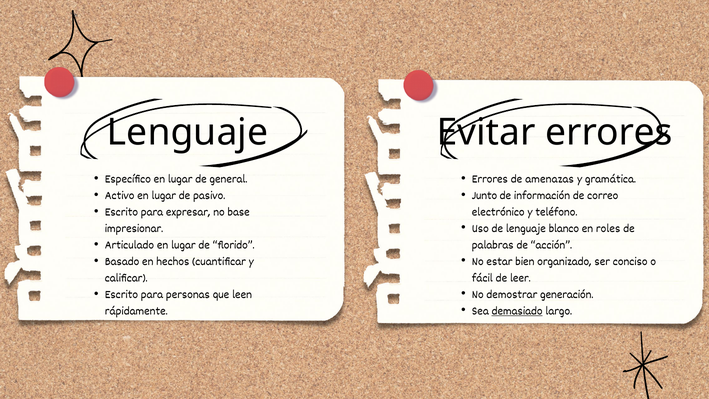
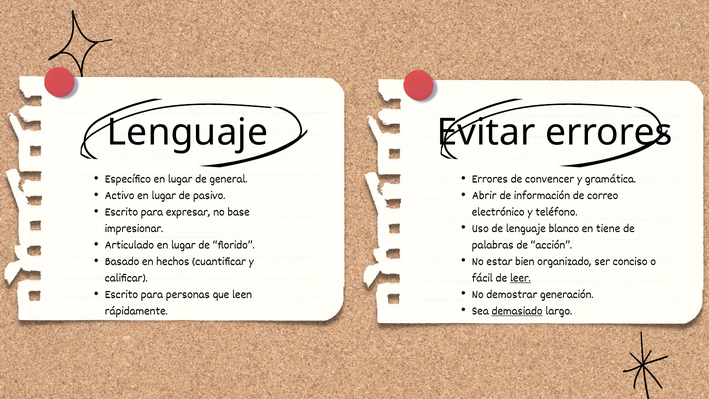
amenazas: amenazas -> convencer (550, 179)
Junto: Junto -> Abrir (484, 195)
roles: roles -> tiene (608, 228)
leer underline: none -> present (520, 277)
